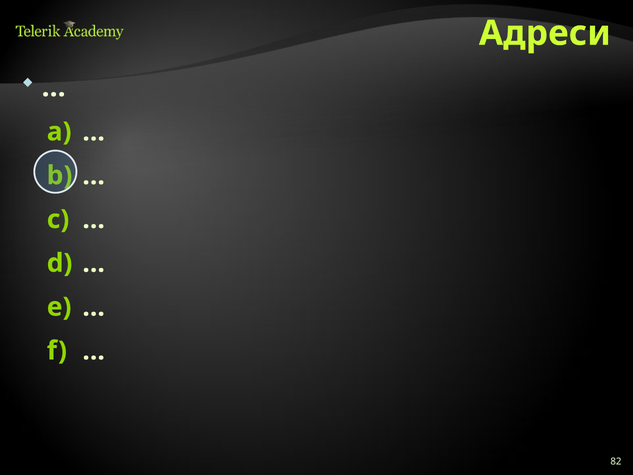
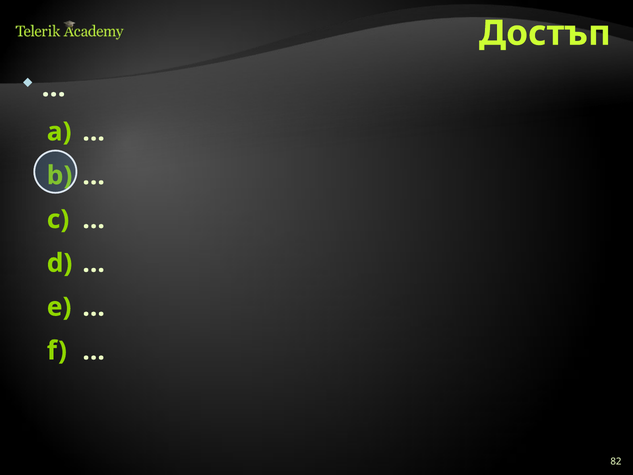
Адреси: Адреси -> Достъп (545, 33)
